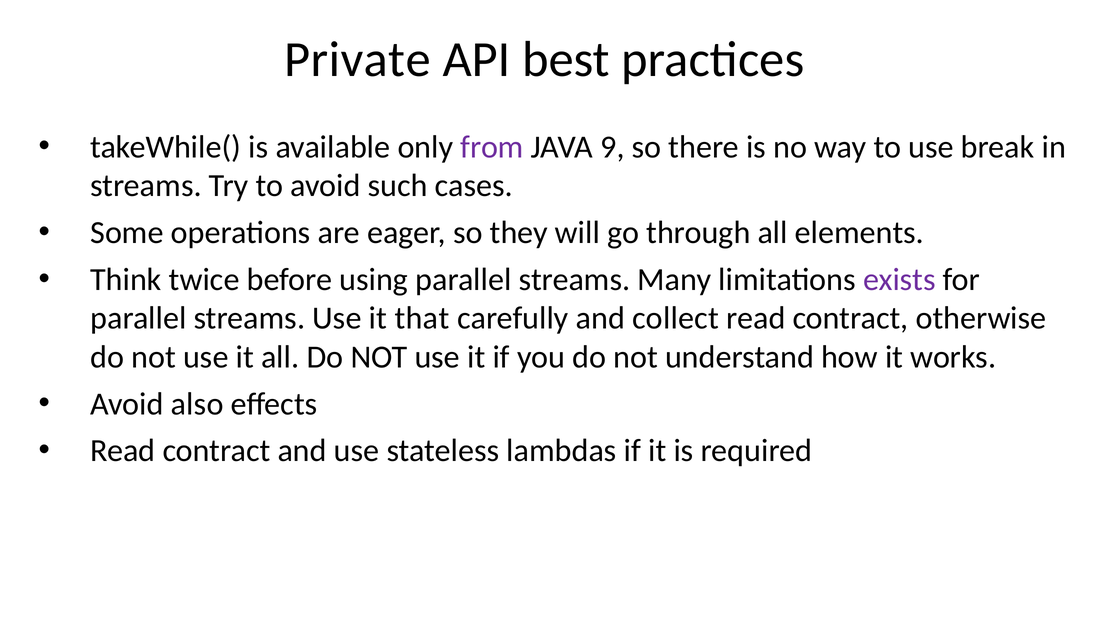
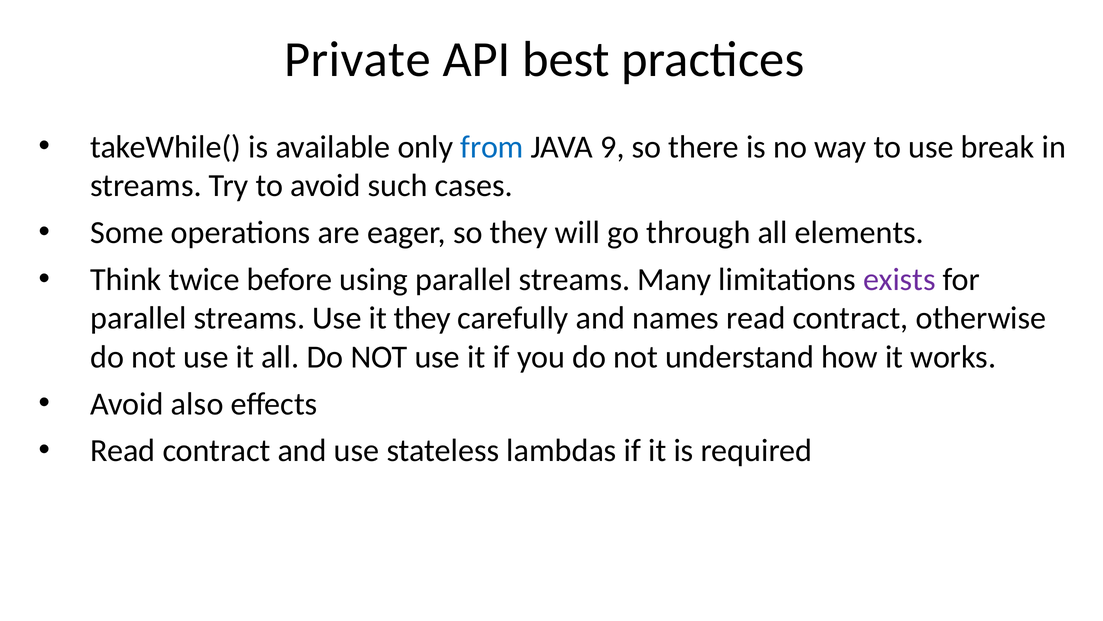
from colour: purple -> blue (492, 147)
it that: that -> they (422, 318)
collect: collect -> names (676, 318)
